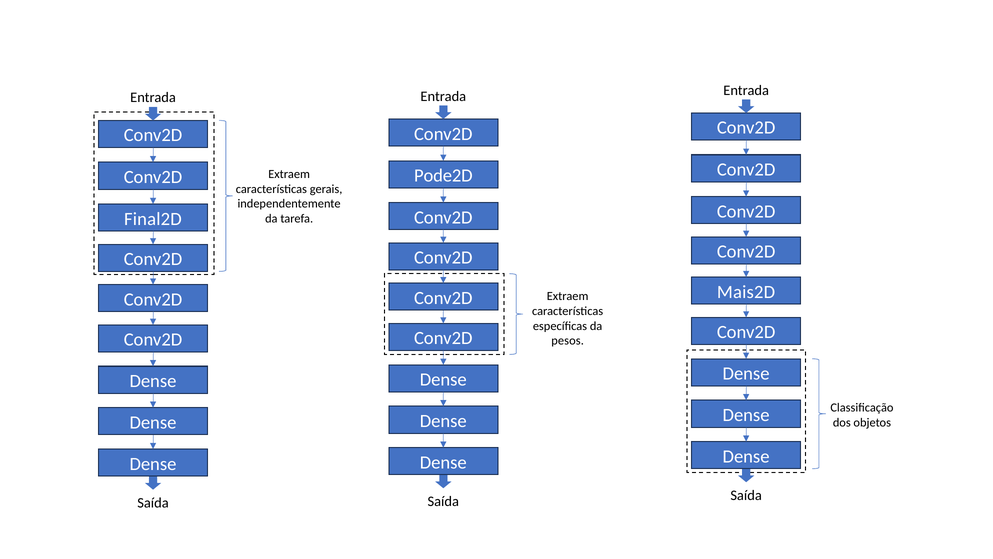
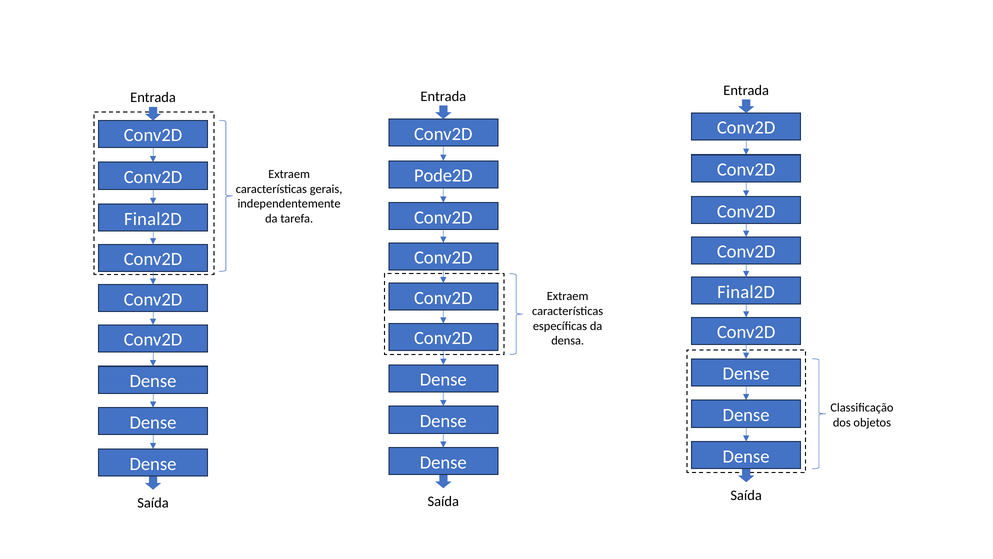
Mais2D: Mais2D -> Final2D (746, 292)
pesos: pesos -> densa (568, 341)
